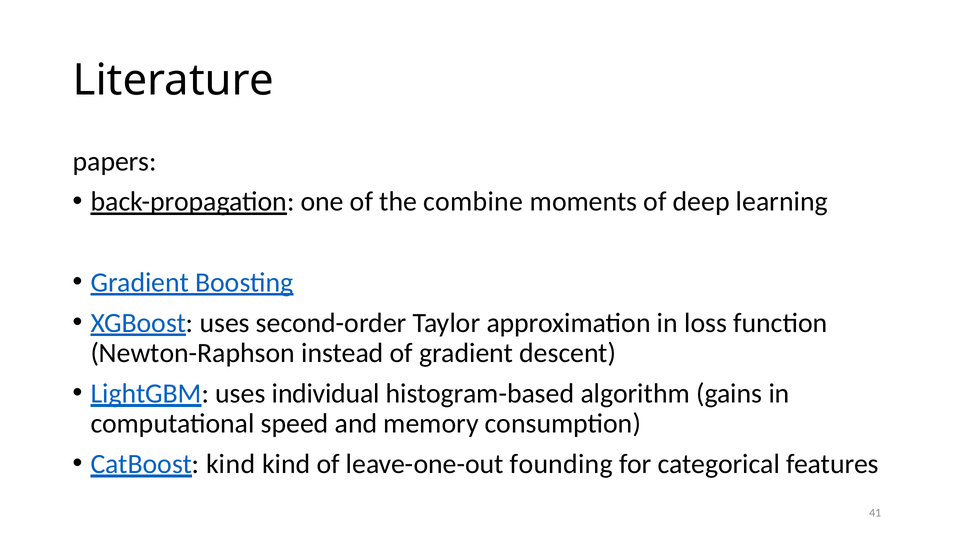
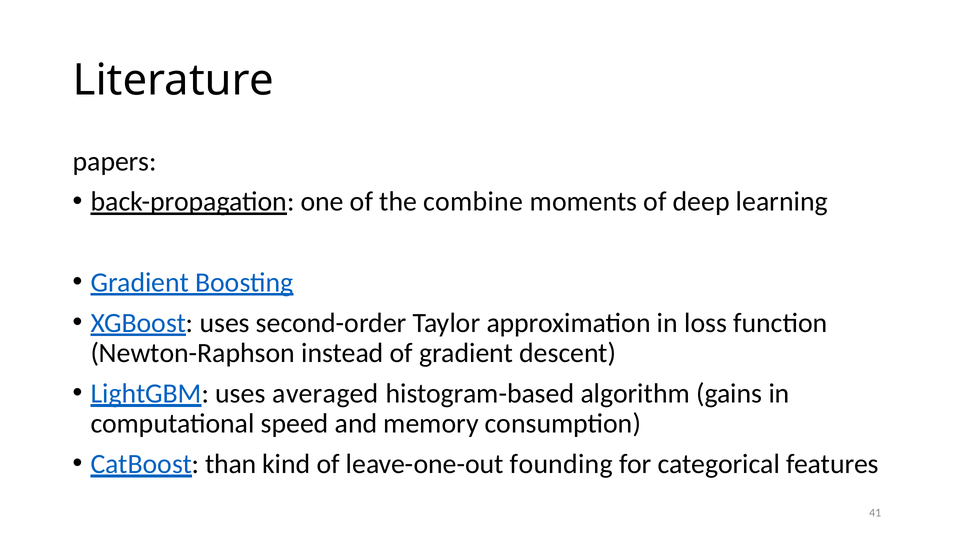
individual: individual -> averaged (326, 393)
CatBoost kind: kind -> than (231, 464)
